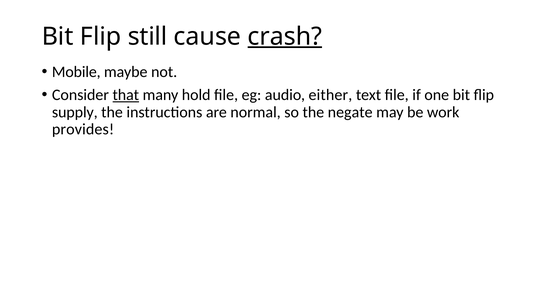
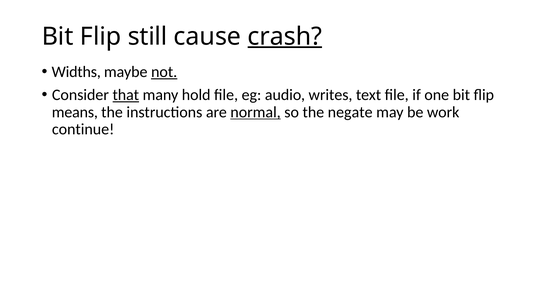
Mobile: Mobile -> Widths (76, 72)
not underline: none -> present (164, 72)
either: either -> writes (330, 95)
supply: supply -> means (75, 112)
normal underline: none -> present (256, 112)
provides: provides -> continue (83, 129)
